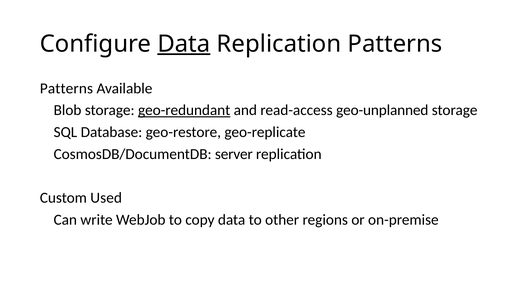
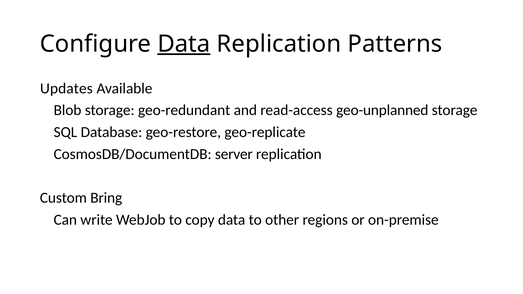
Patterns: Patterns -> Updates (66, 88)
geo-redundant underline: present -> none (184, 110)
Used: Used -> Bring (106, 198)
